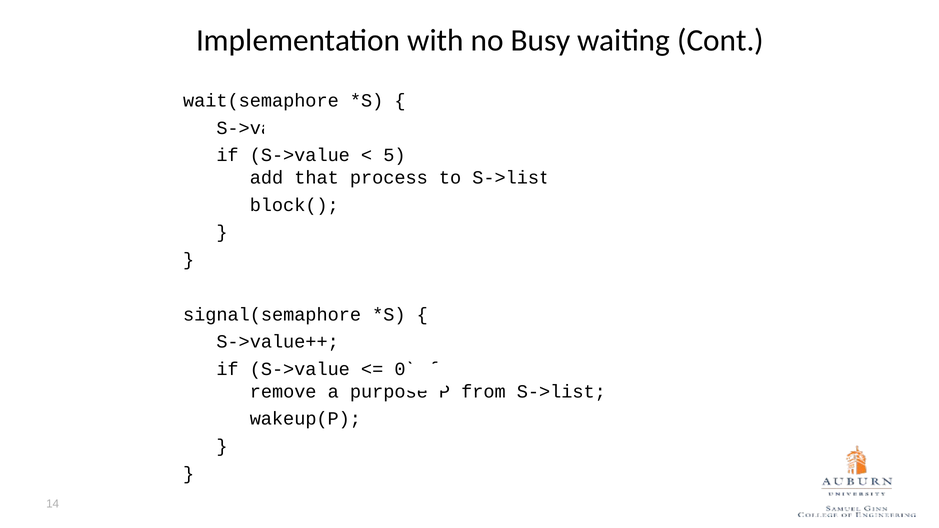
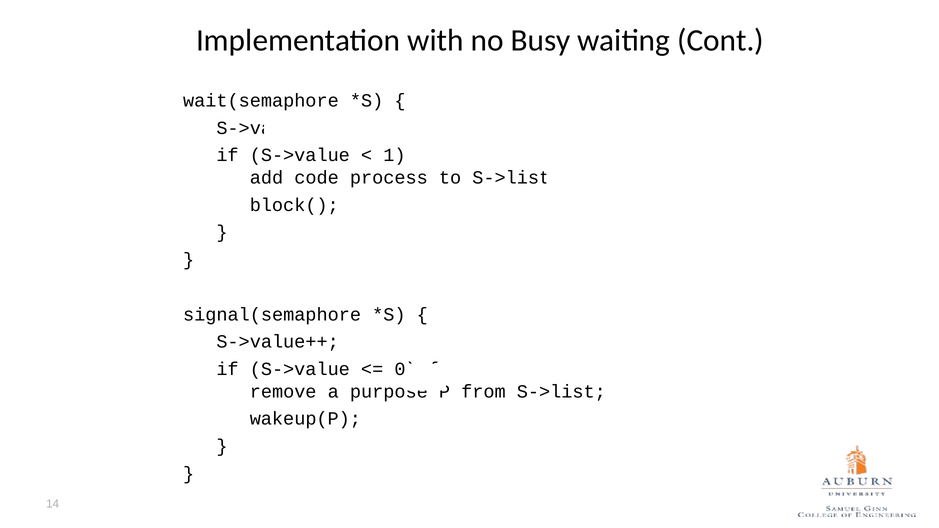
5: 5 -> 1 (394, 155)
that: that -> code (317, 178)
